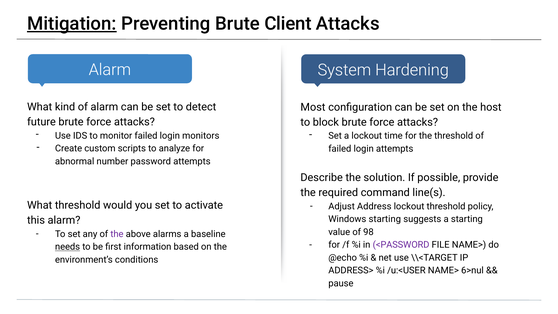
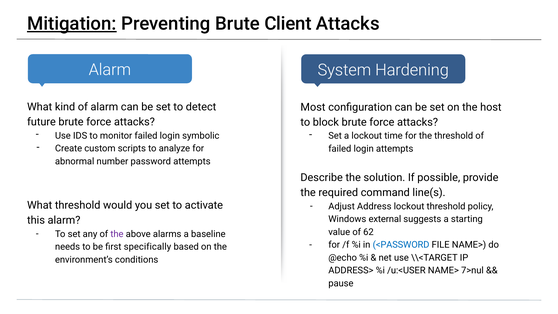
monitors: monitors -> symbolic (201, 136)
Windows starting: starting -> external (385, 219)
98: 98 -> 62 (368, 232)
<PASSWORD colour: purple -> blue (401, 245)
needs underline: present -> none (68, 247)
information: information -> specifically (147, 247)
6>nul: 6>nul -> 7>nul (472, 270)
